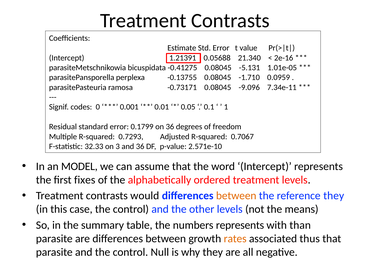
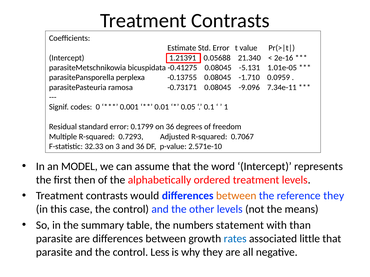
fixes: fixes -> then (85, 180)
numbers represents: represents -> statement (240, 225)
rates colour: orange -> blue (235, 239)
thus: thus -> little (310, 239)
Null: Null -> Less (160, 253)
